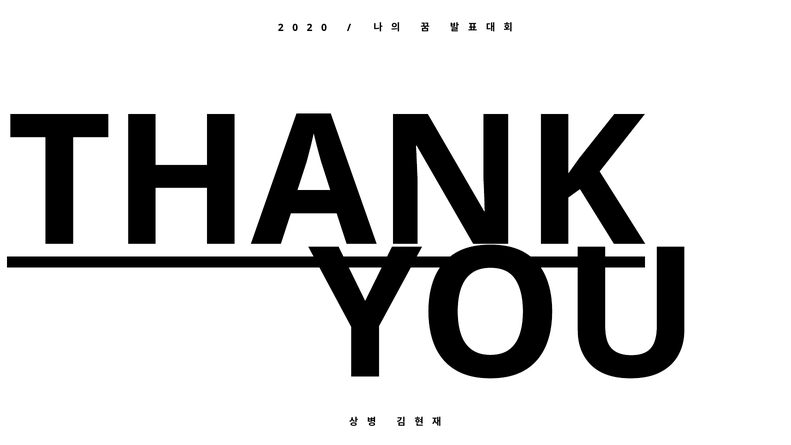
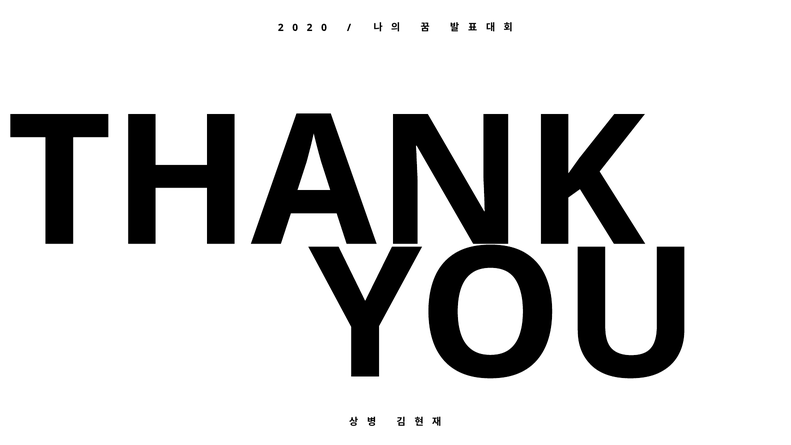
THANK underline: present -> none (326, 184)
